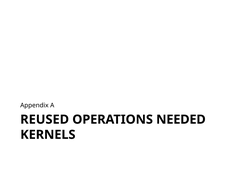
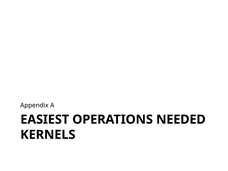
REUSED: REUSED -> EASIEST (45, 119)
